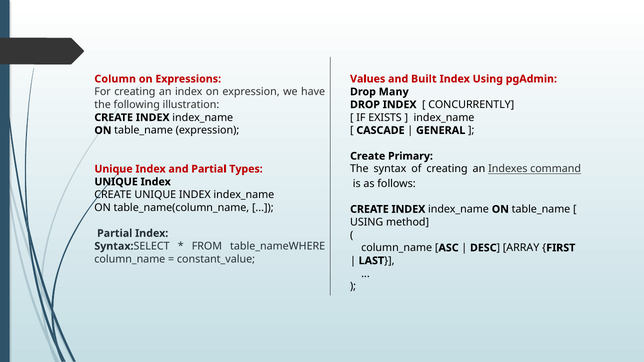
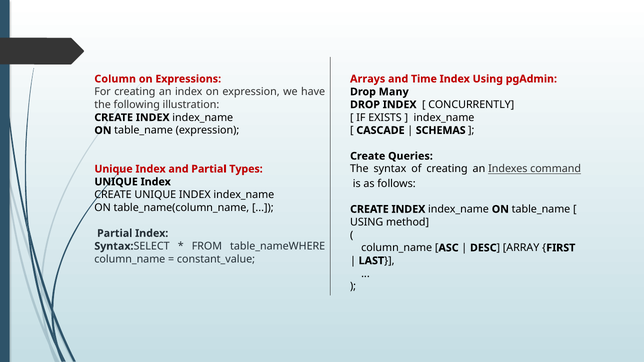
Values: Values -> Arrays (368, 79)
Built: Built -> Time (424, 79)
GENERAL: GENERAL -> SCHEMAS (441, 130)
Primary: Primary -> Queries (410, 156)
